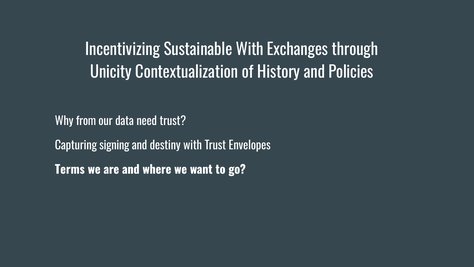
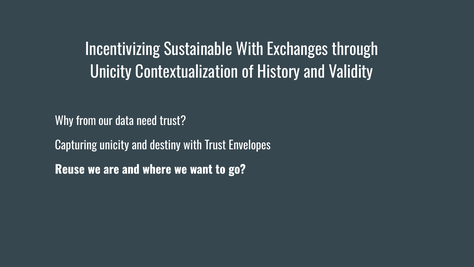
Policies: Policies -> Validity (351, 72)
Capturing signing: signing -> unicity (114, 145)
Terms: Terms -> Reuse (70, 170)
